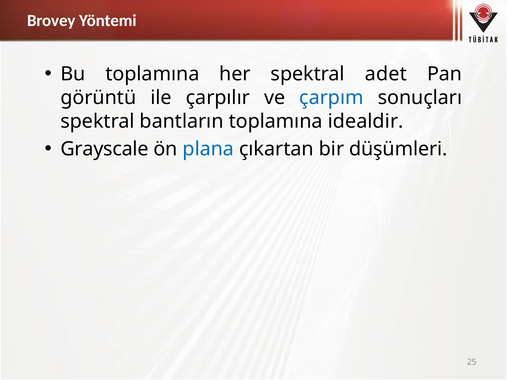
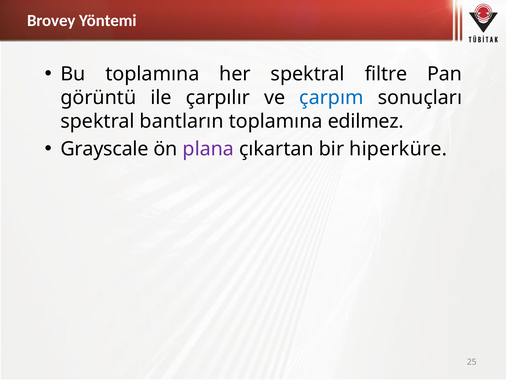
adet: adet -> filtre (386, 74)
idealdir: idealdir -> edilmez (366, 121)
plana colour: blue -> purple (208, 149)
düşümleri: düşümleri -> hiperküre (398, 149)
